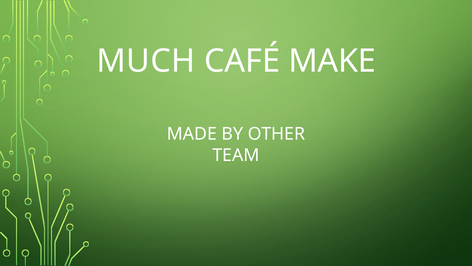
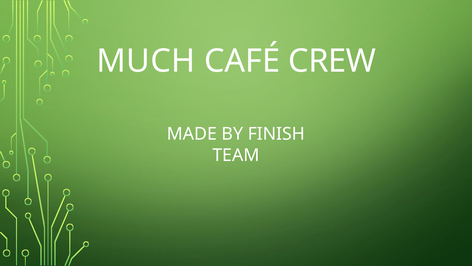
MAKE: MAKE -> CREW (332, 61)
OTHER: OTHER -> FINISH (276, 134)
